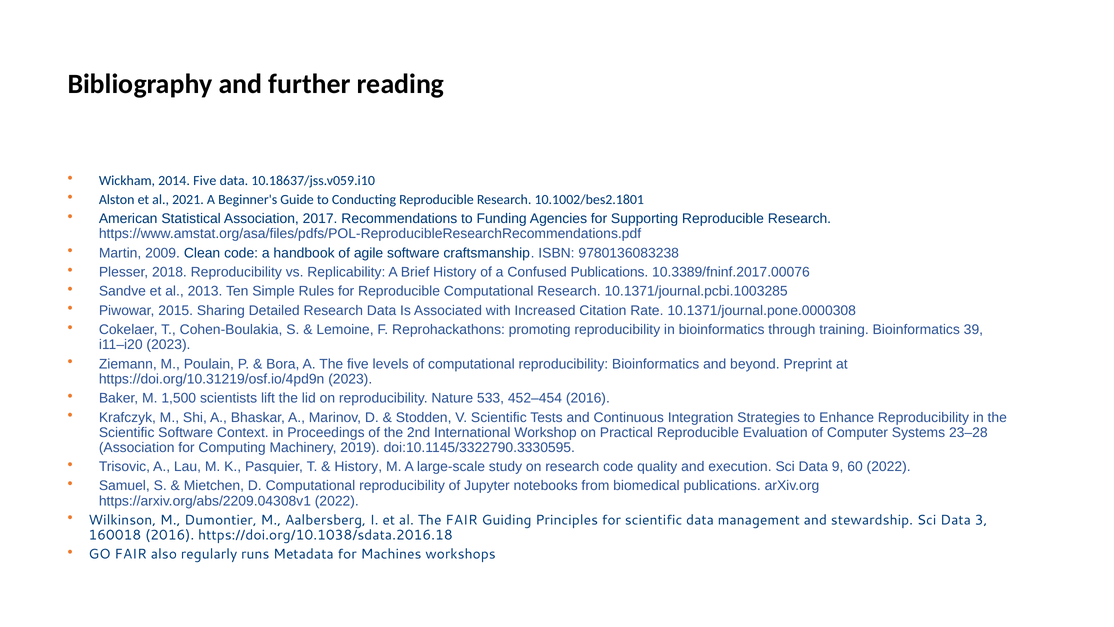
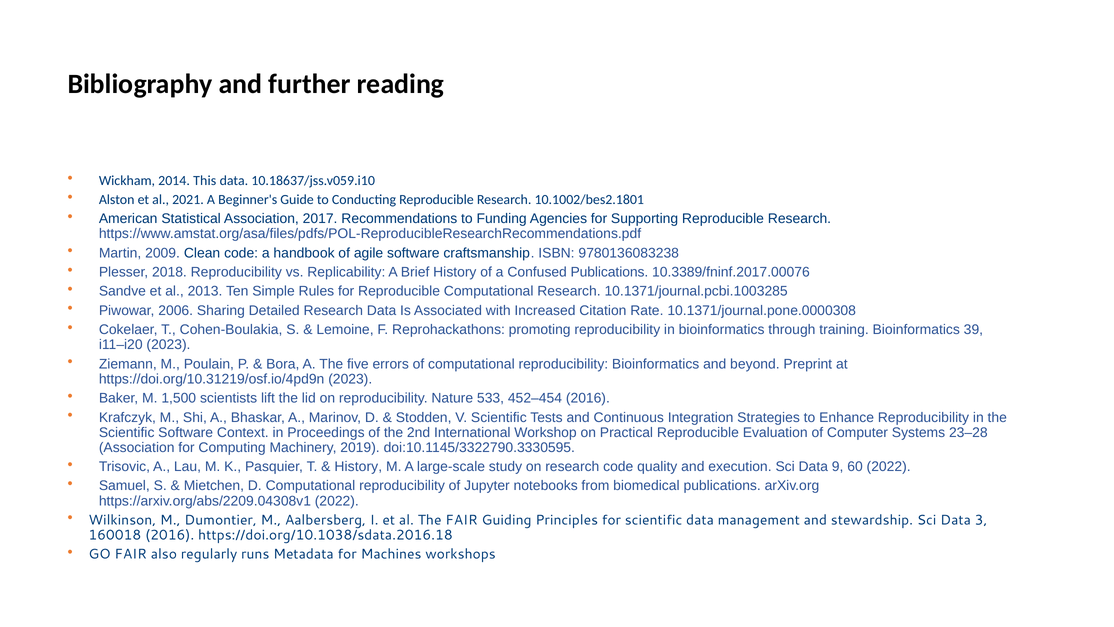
2014 Five: Five -> This (205, 180)
2015: 2015 -> 2006 (176, 310)
levels: levels -> errors (391, 364)
